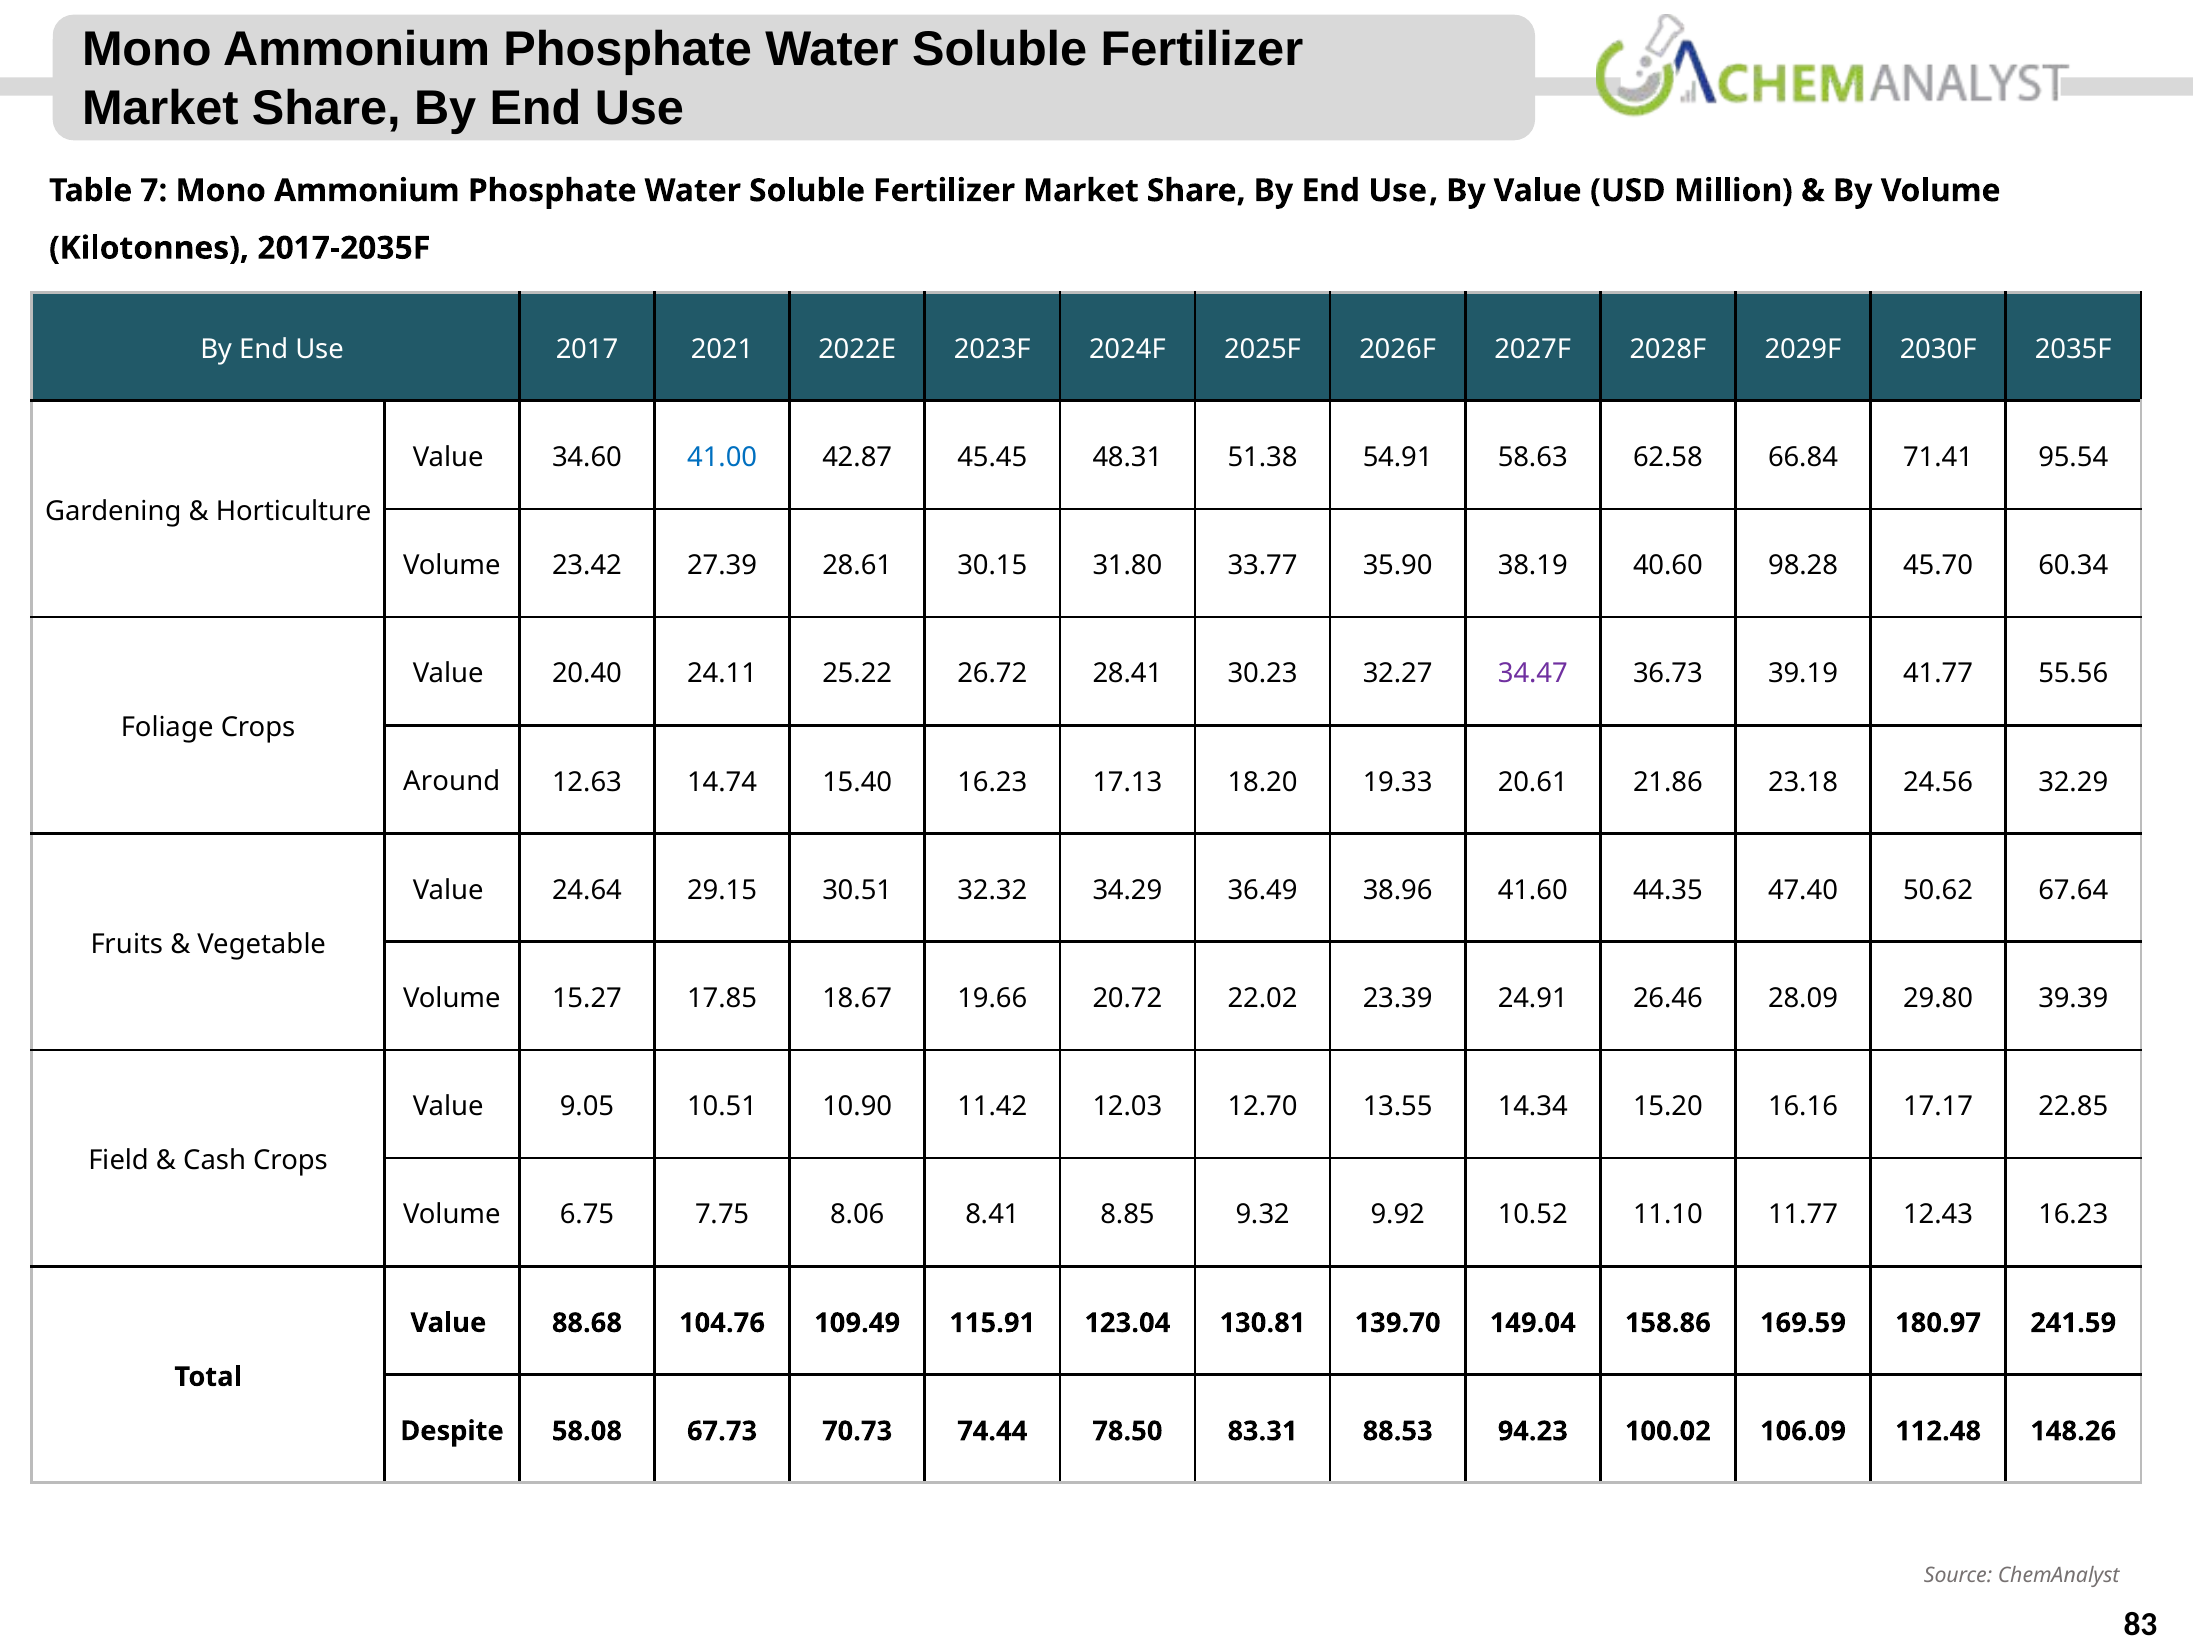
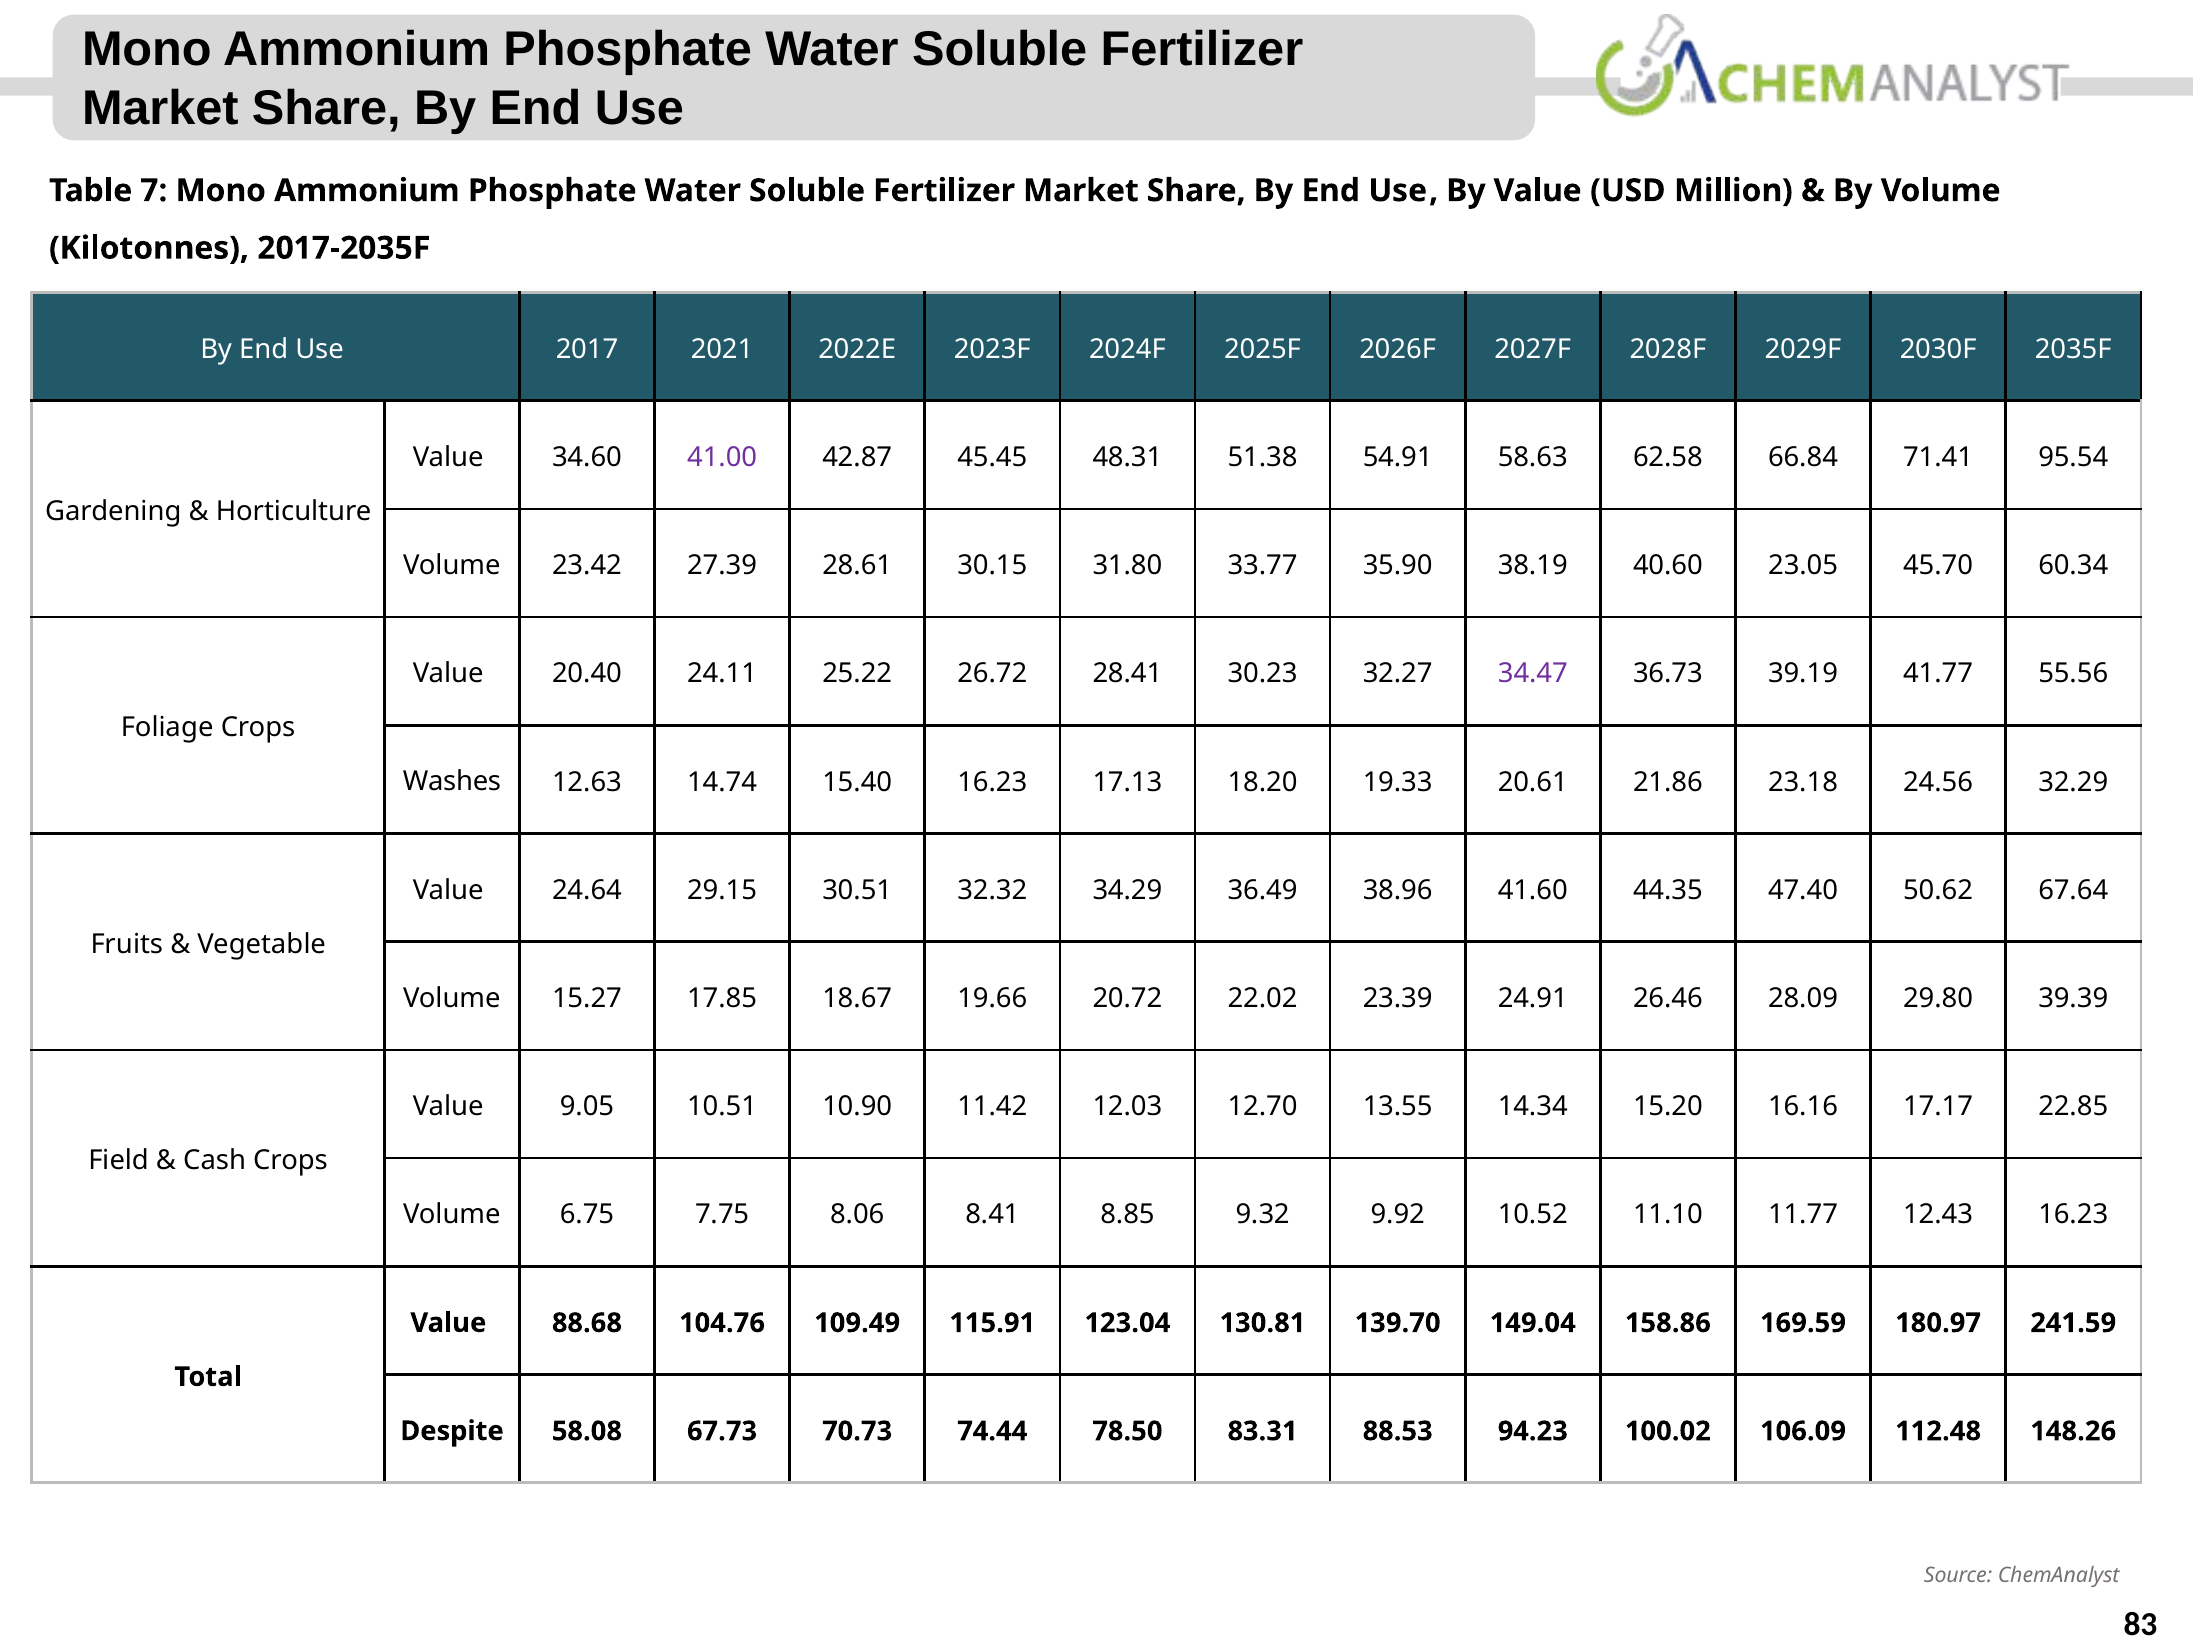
41.00 colour: blue -> purple (722, 457)
98.28: 98.28 -> 23.05 (1803, 566)
Around: Around -> Washes (452, 782)
